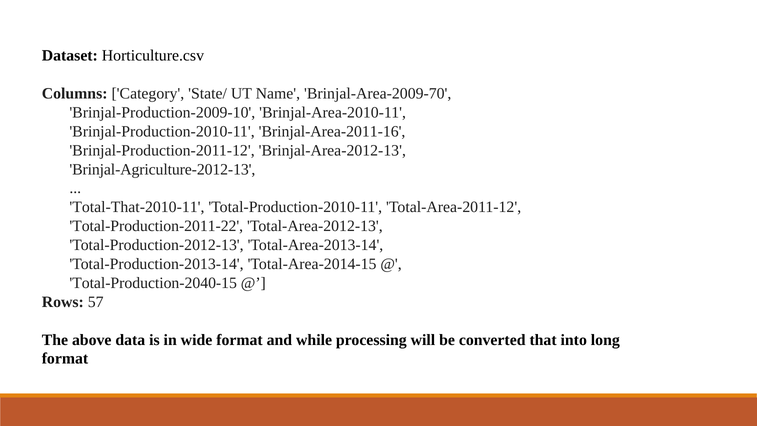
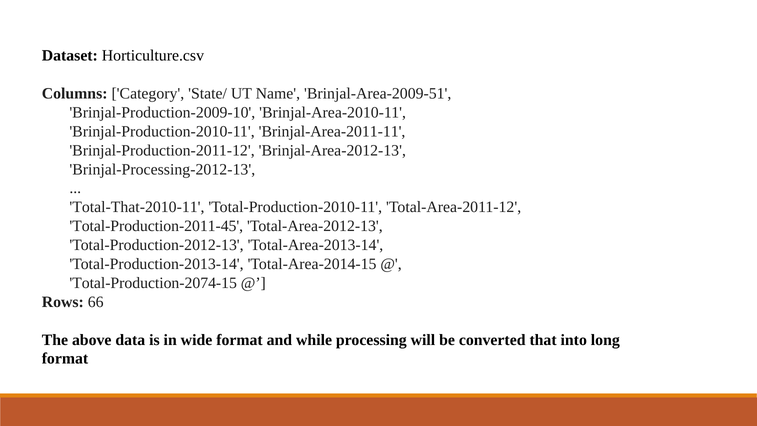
Brinjal-Area-2009-70: Brinjal-Area-2009-70 -> Brinjal-Area-2009-51 (378, 94)
Brinjal-Area-2011-16: Brinjal-Area-2011-16 -> Brinjal-Area-2011-11 (332, 131)
Brinjal-Agriculture-2012-13: Brinjal-Agriculture-2012-13 -> Brinjal-Processing-2012-13 (162, 169)
Total-Production-2011-22: Total-Production-2011-22 -> Total-Production-2011-45 (156, 226)
Total-Production-2040-15: Total-Production-2040-15 -> Total-Production-2074-15 (153, 283)
57: 57 -> 66 (96, 302)
